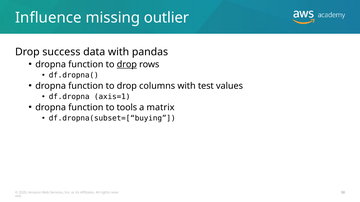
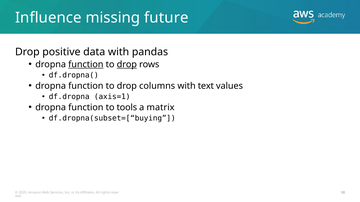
outlier: outlier -> future (166, 18)
success: success -> positive (61, 52)
function underline: none -> present (86, 64)
test: test -> text (206, 86)
